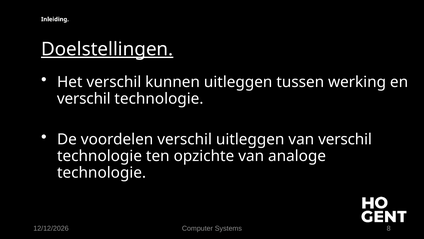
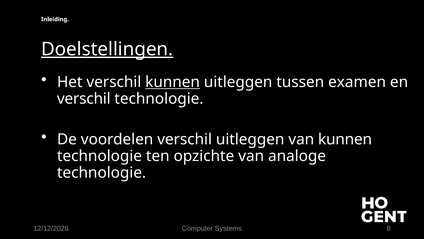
kunnen underline: none -> present (173, 82)
werking: werking -> examen (357, 82)
van verschil: verschil -> kunnen (345, 139)
